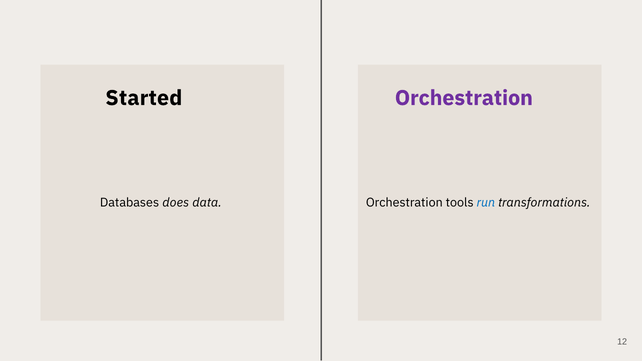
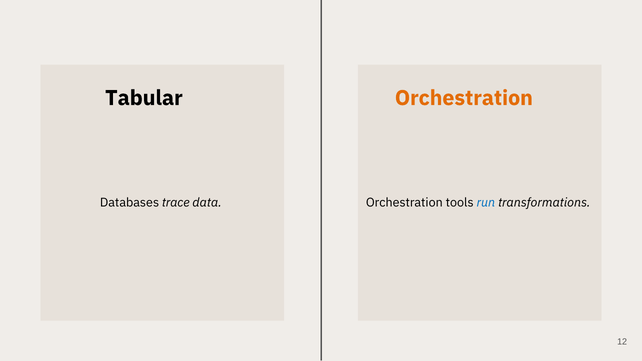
Started: Started -> Tabular (144, 98)
Orchestration colour: purple -> orange (464, 98)
does: does -> trace (176, 203)
